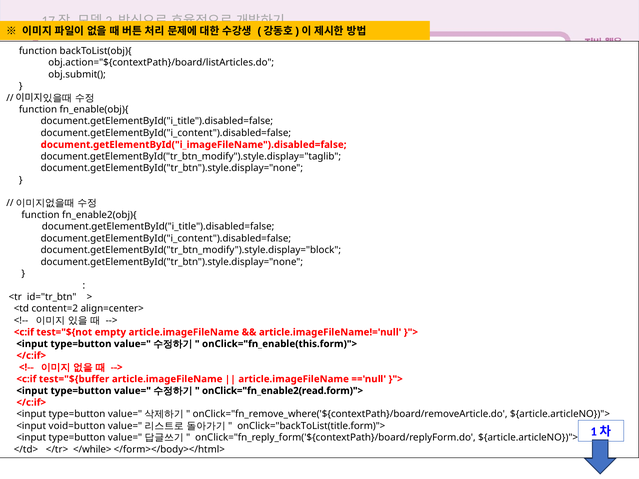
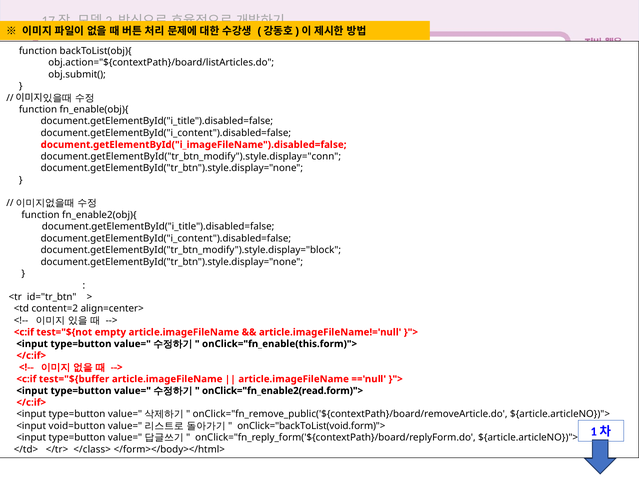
document.getElementById("tr_btn_modify").style.display="taglib: document.getElementById("tr_btn_modify").style.display="taglib -> document.getElementById("tr_btn_modify").style.display="conn (191, 156)
onClick="fn_remove_where('${contextPath}/board/removeArticle.do: onClick="fn_remove_where('${contextPath}/board/removeArticle.do -> onClick="fn_remove_public('${contextPath}/board/removeArticle.do (350, 414)
onClick="backToList(title.form)">: onClick="backToList(title.form)"> -> onClick="backToList(void.form)"> (311, 426)
</while>: </while> -> </class> (92, 450)
